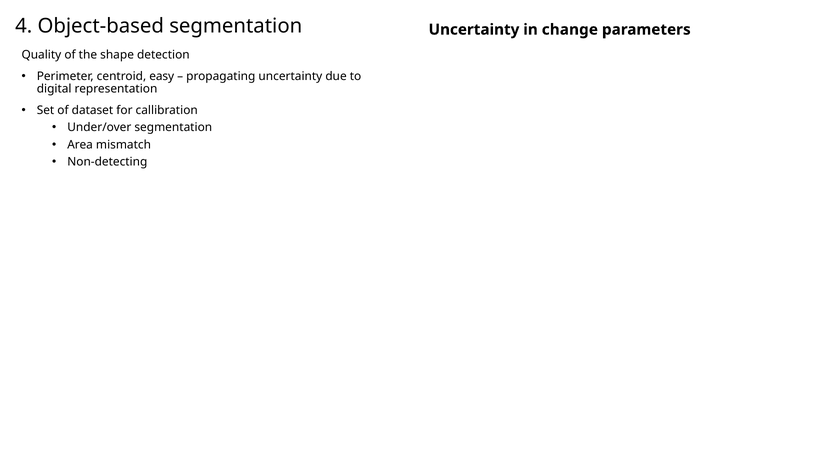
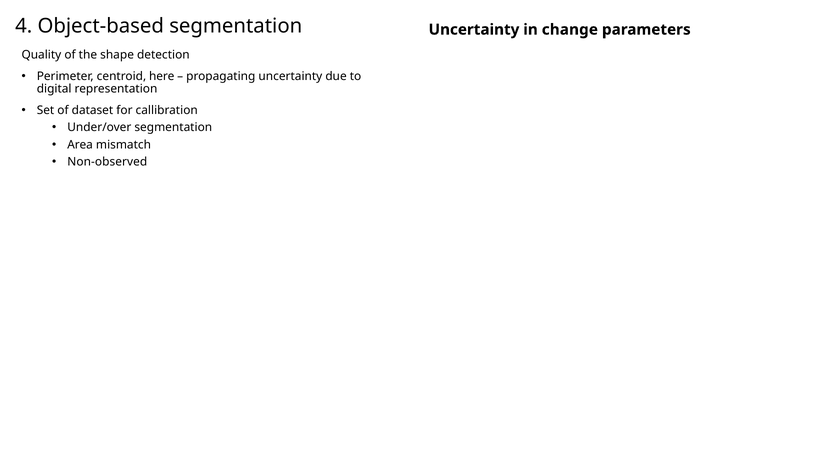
easy: easy -> here (162, 76)
Non-detecting: Non-detecting -> Non-observed (107, 162)
